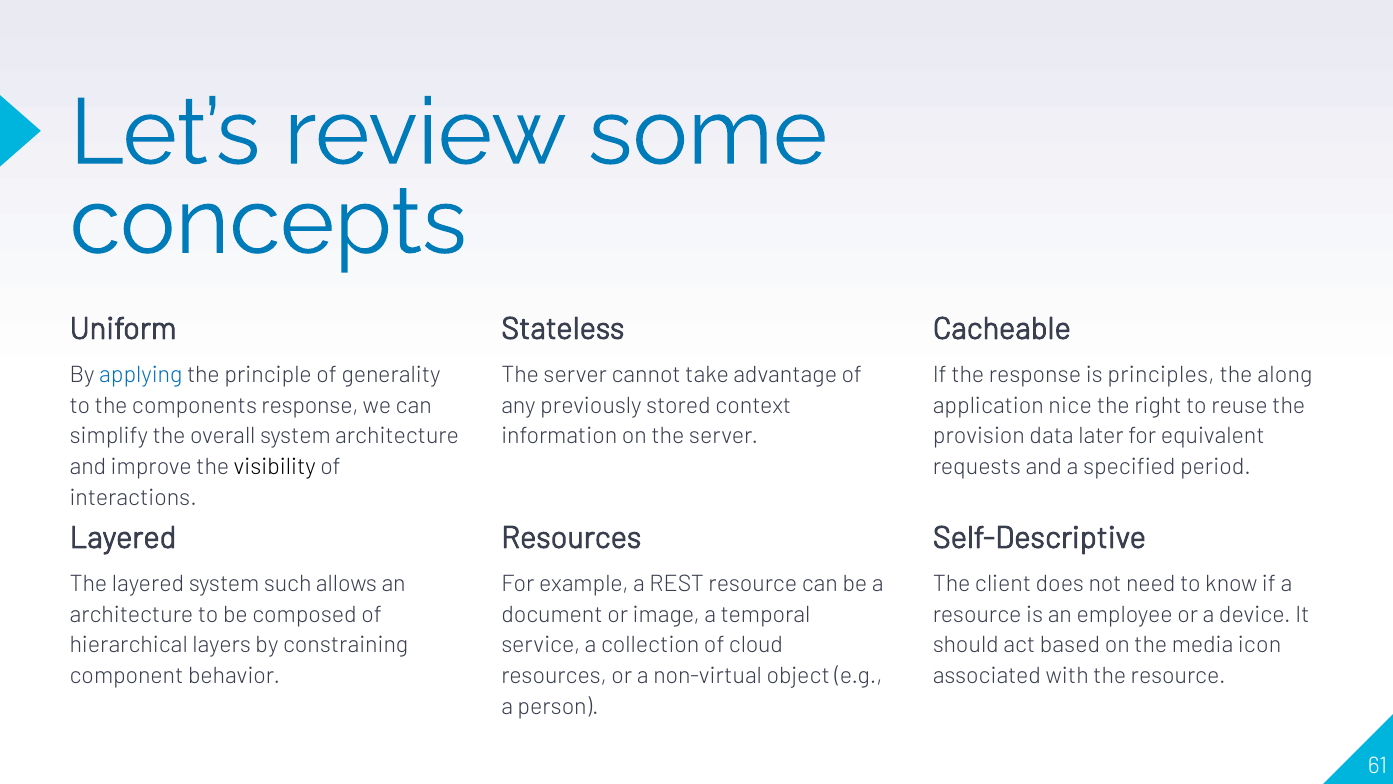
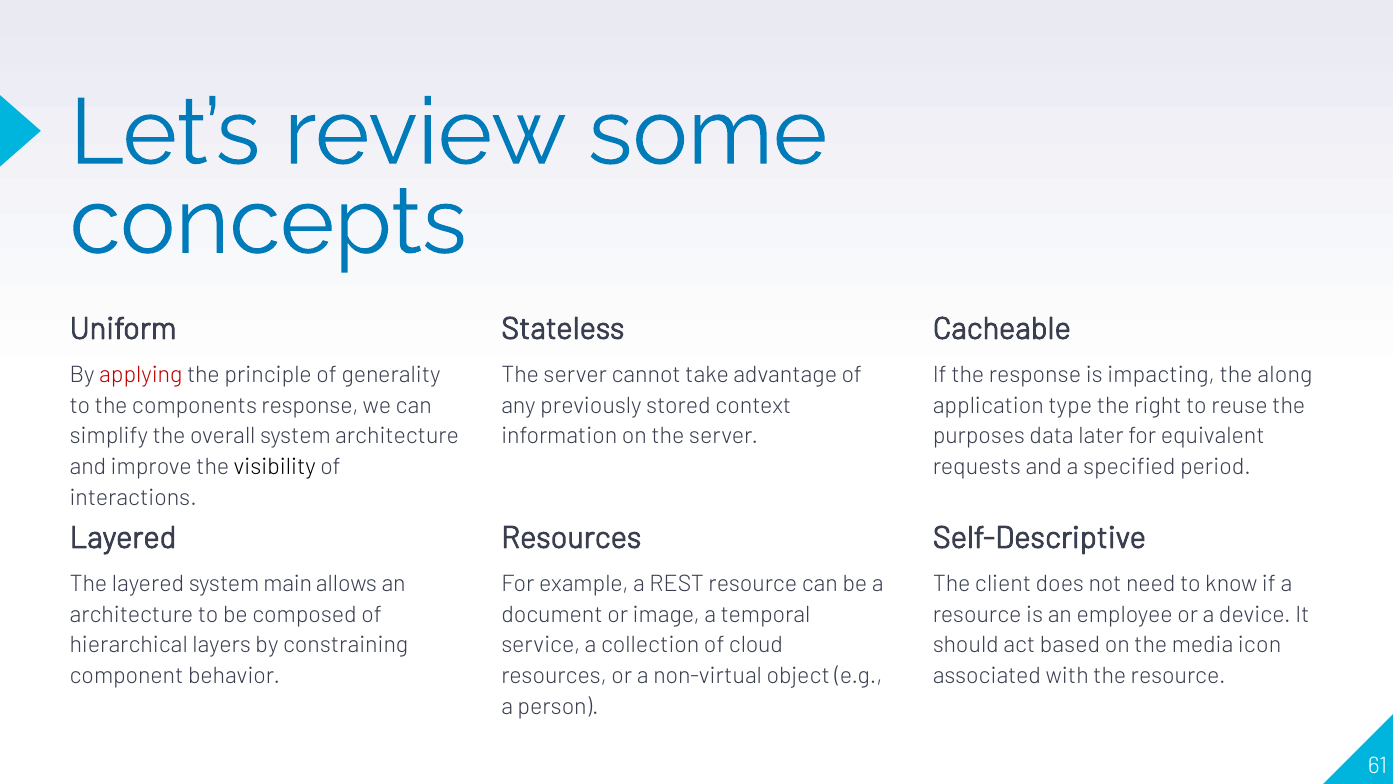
applying colour: blue -> red (141, 375)
principles: principles -> impacting (1161, 375)
nice: nice -> type (1070, 405)
provision: provision -> purposes (979, 436)
such: such -> main (288, 584)
